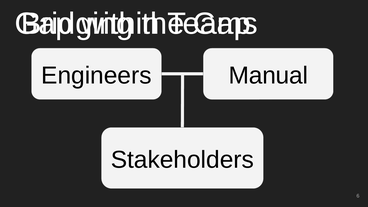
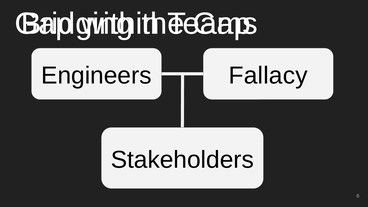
Manual: Manual -> Fallacy (268, 76)
